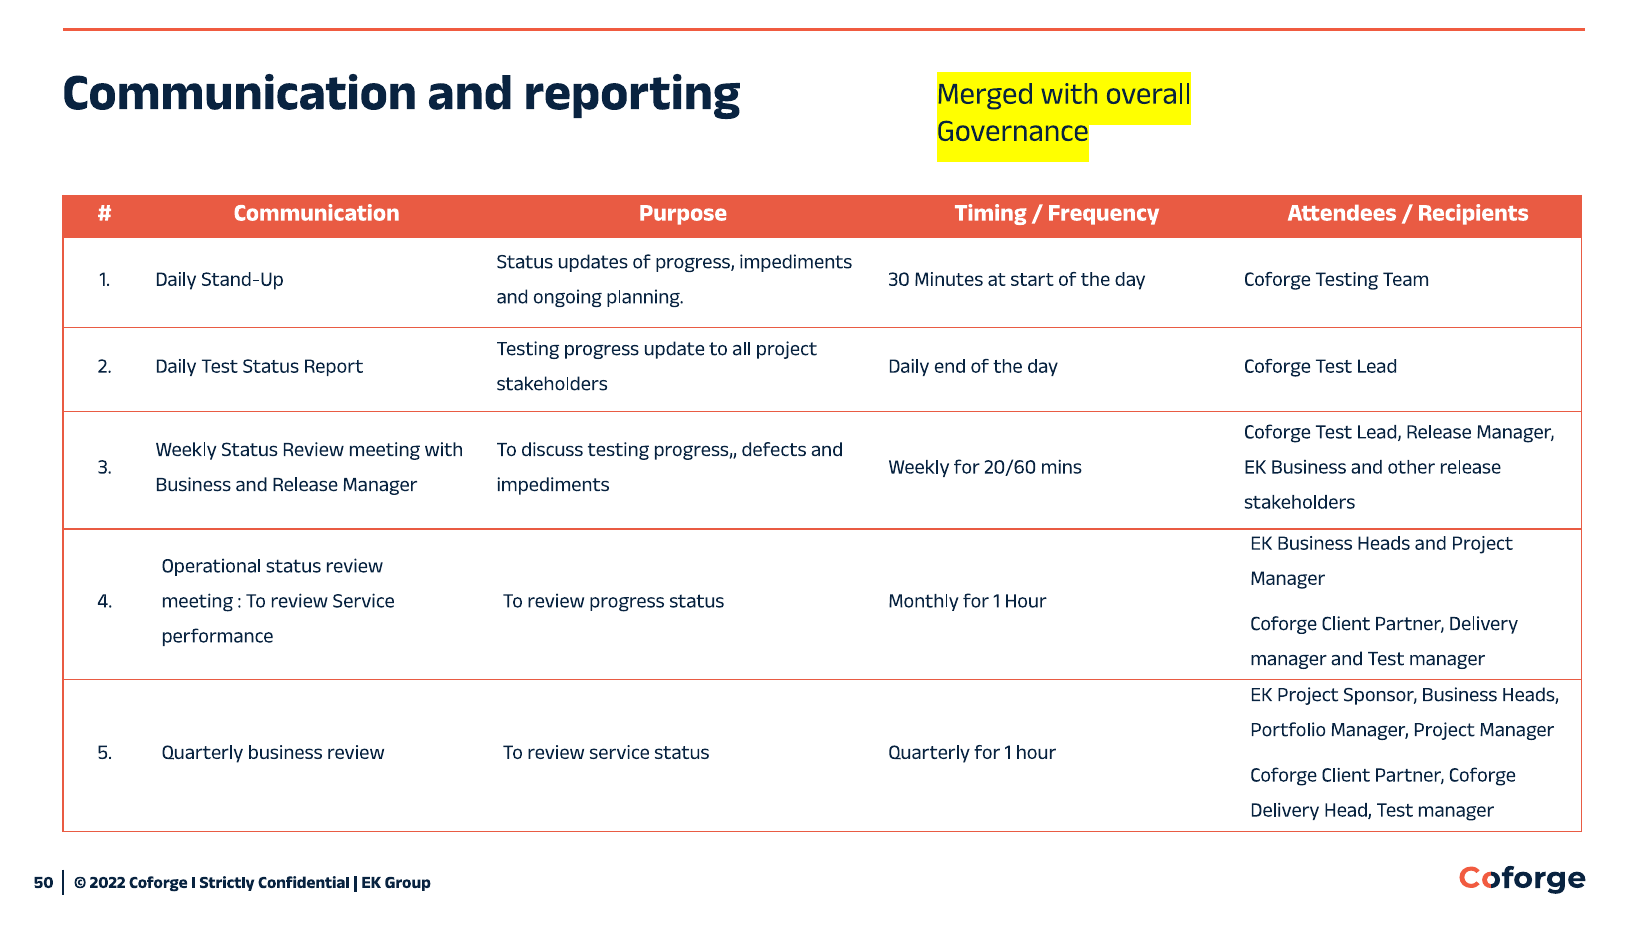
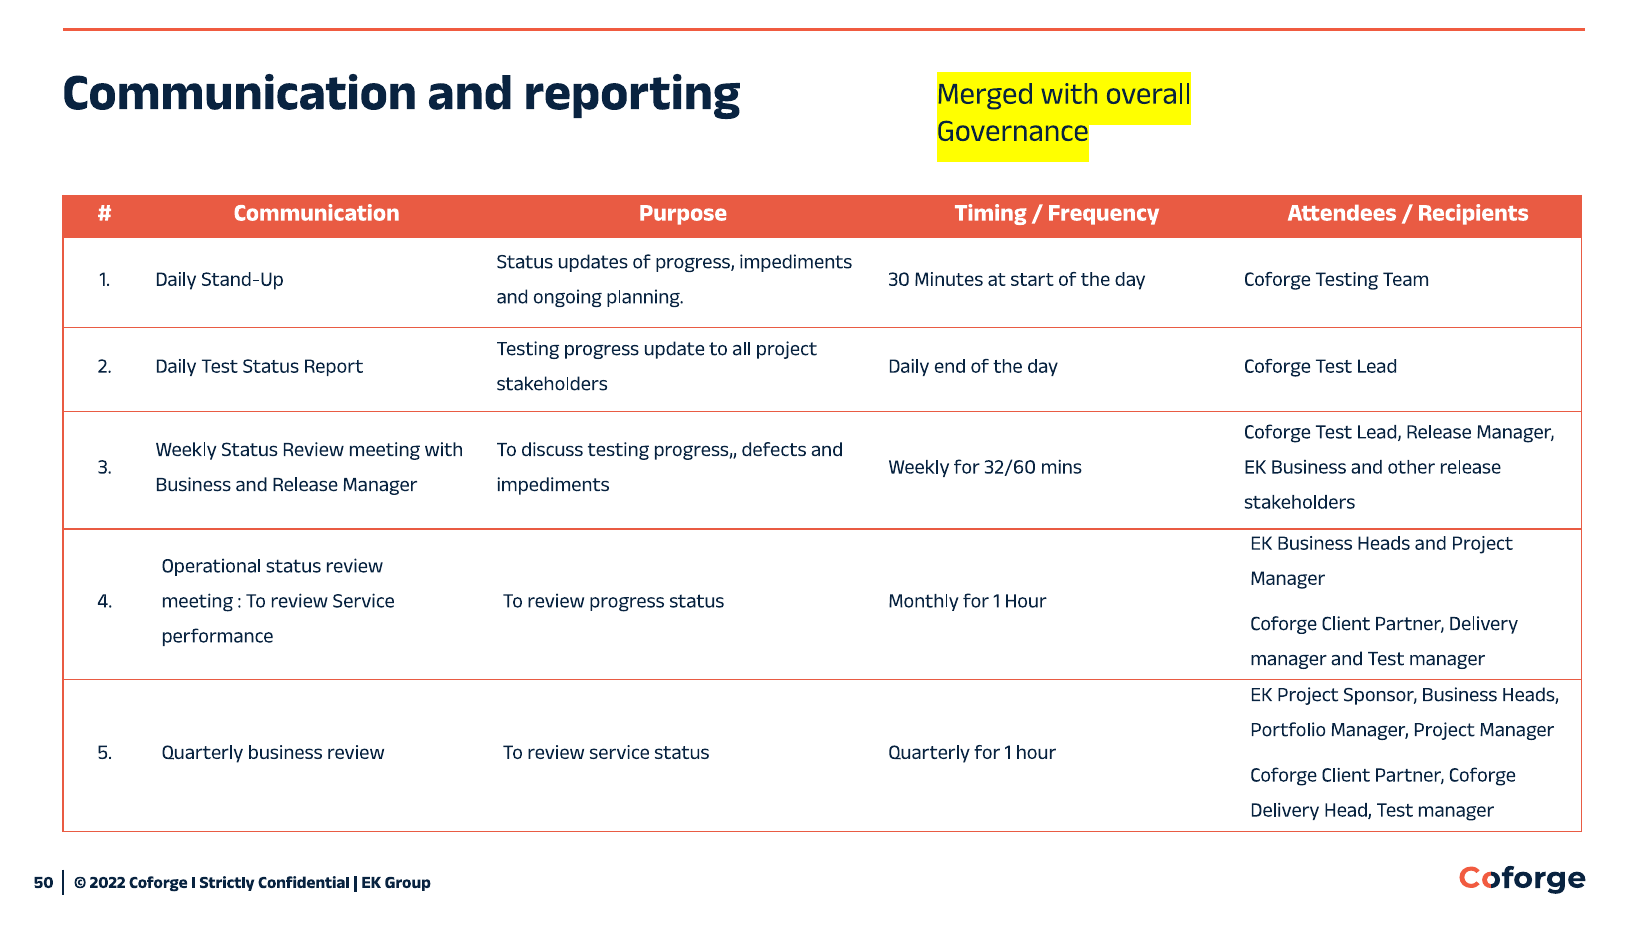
20/60: 20/60 -> 32/60 (1010, 467)
